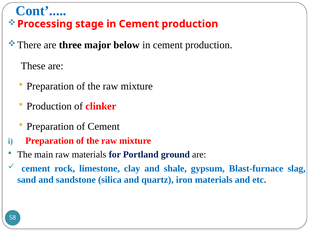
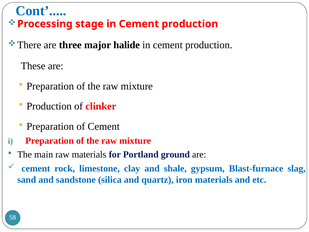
below: below -> halide (127, 45)
